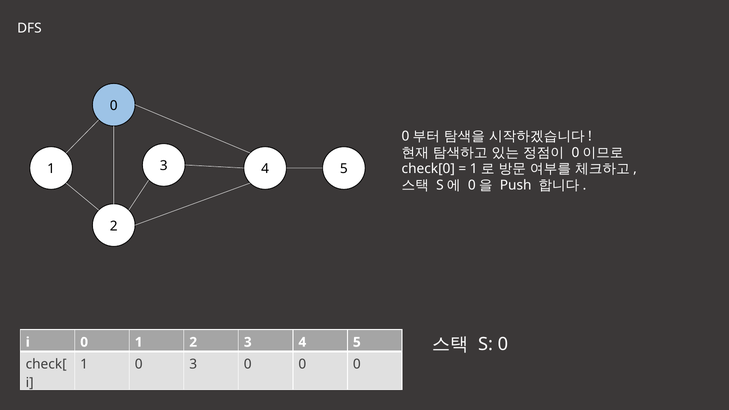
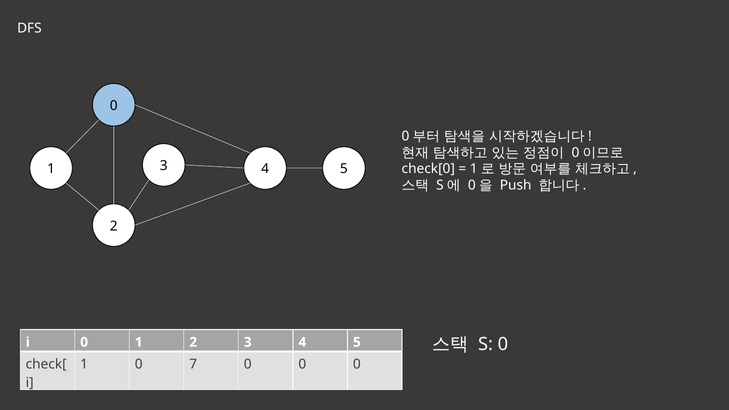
0 3: 3 -> 7 (193, 364)
